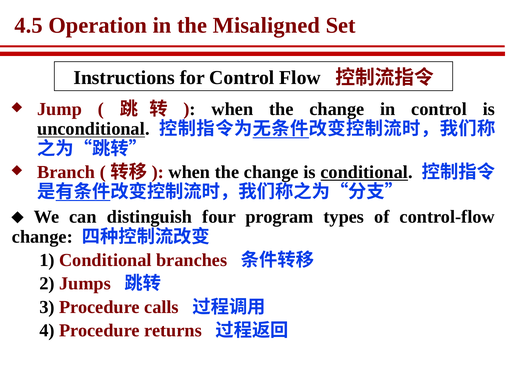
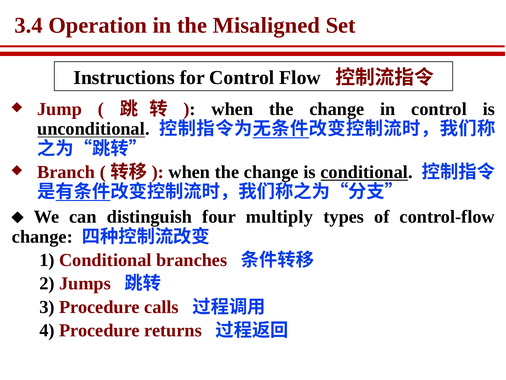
4.5: 4.5 -> 3.4 (29, 25)
program: program -> multiply (279, 216)
